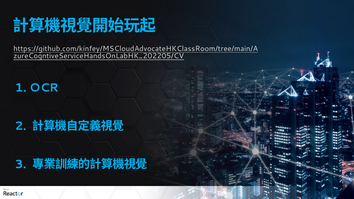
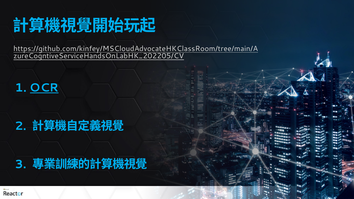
OCR underline: none -> present (44, 88)
